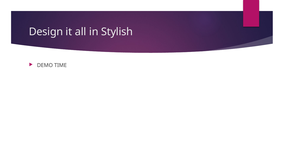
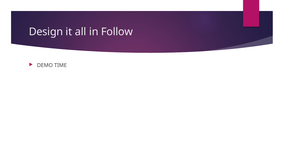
Stylish: Stylish -> Follow (117, 32)
